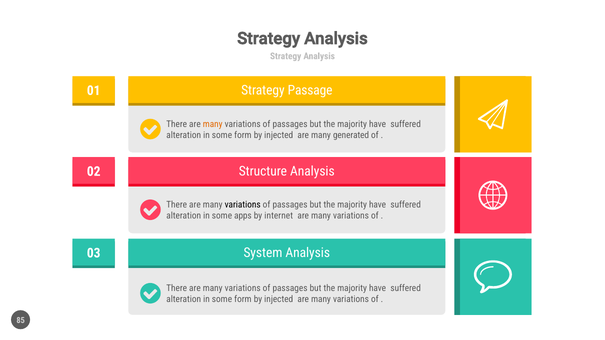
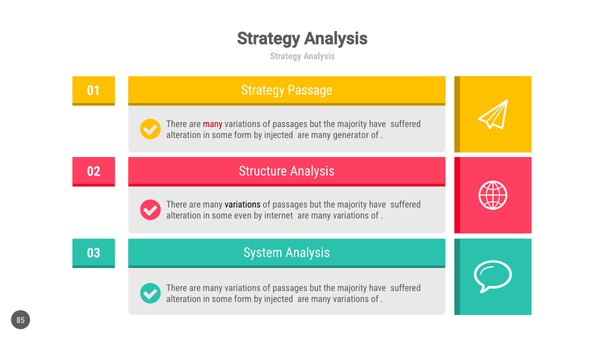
many colour: orange -> red (213, 124)
generated: generated -> generator (351, 135)
apps: apps -> even (243, 216)
